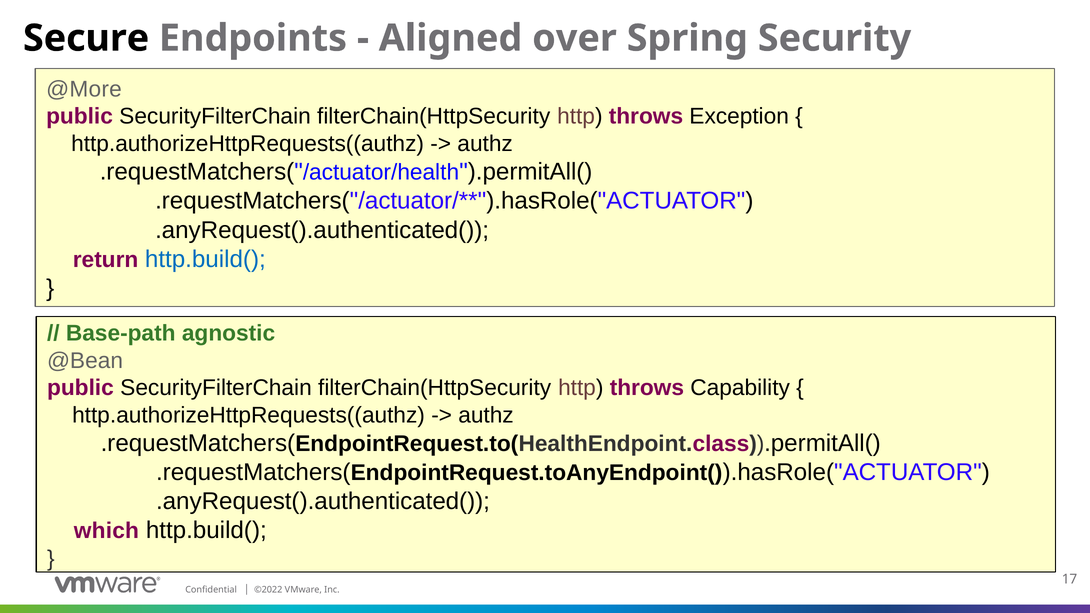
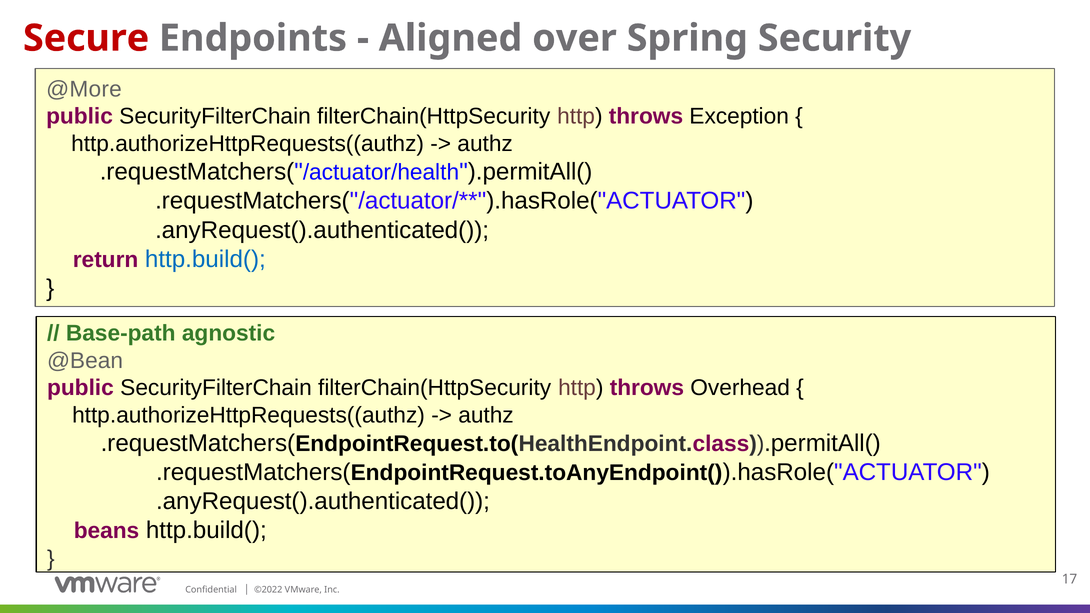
Secure colour: black -> red (86, 38)
Capability: Capability -> Overhead (740, 388)
which: which -> beans (107, 531)
